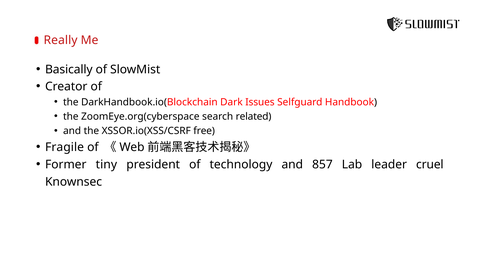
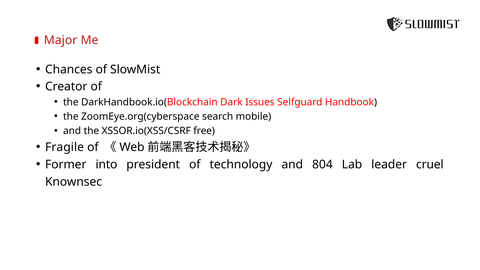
Really: Really -> Major (61, 40)
Basically: Basically -> Chances (69, 69)
related: related -> mobile (253, 117)
tiny: tiny -> into (106, 164)
857: 857 -> 804 (322, 164)
